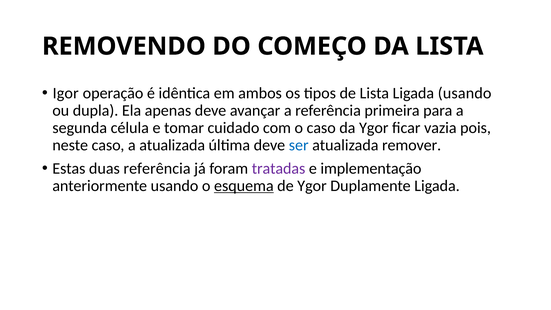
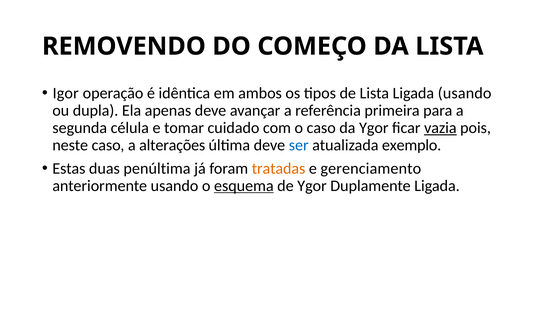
vazia underline: none -> present (440, 128)
a atualizada: atualizada -> alterações (172, 145)
remover: remover -> exemplo (412, 145)
duas referência: referência -> penúltima (157, 168)
tratadas colour: purple -> orange (279, 168)
implementação: implementação -> gerenciamento (371, 168)
